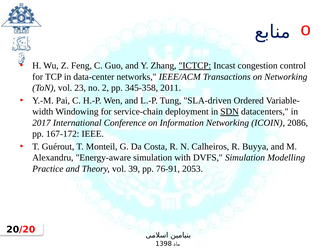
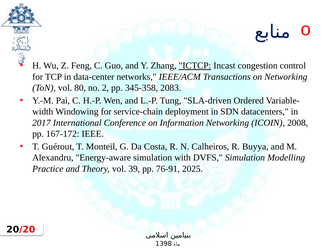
23: 23 -> 80 (80, 88)
2011: 2011 -> 2083 (171, 88)
SDN underline: present -> none (230, 112)
2086: 2086 -> 2008 (298, 123)
2053: 2053 -> 2025 (193, 169)
